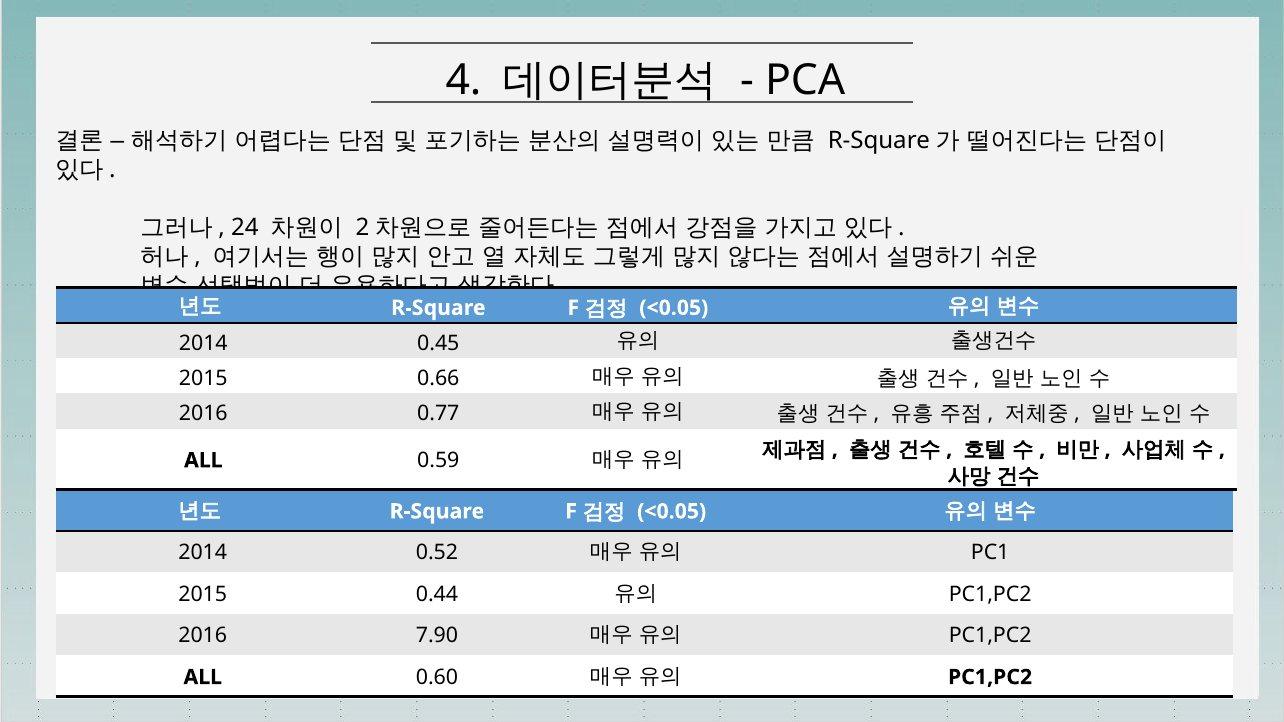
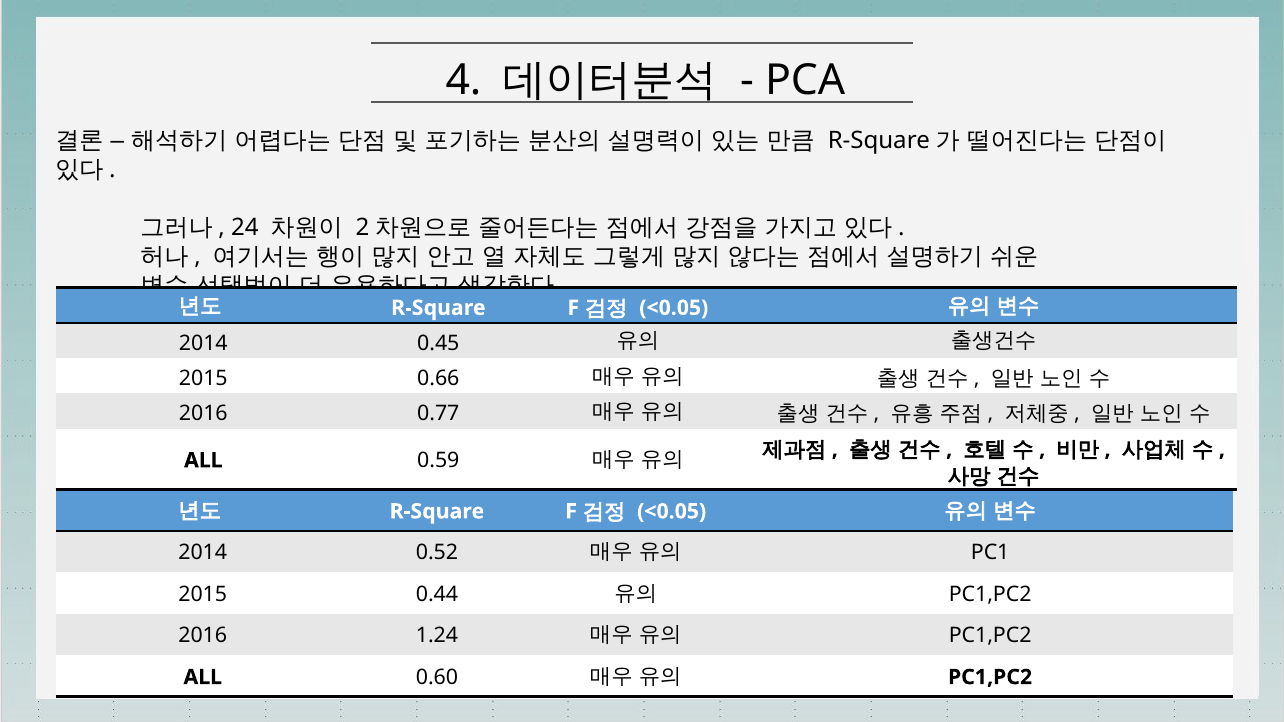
7.90: 7.90 -> 1.24 (437, 636)
